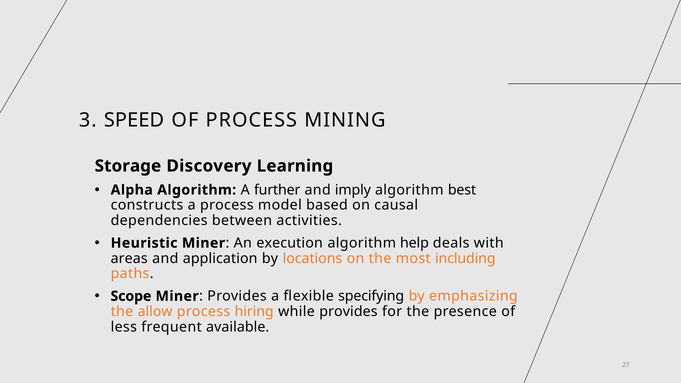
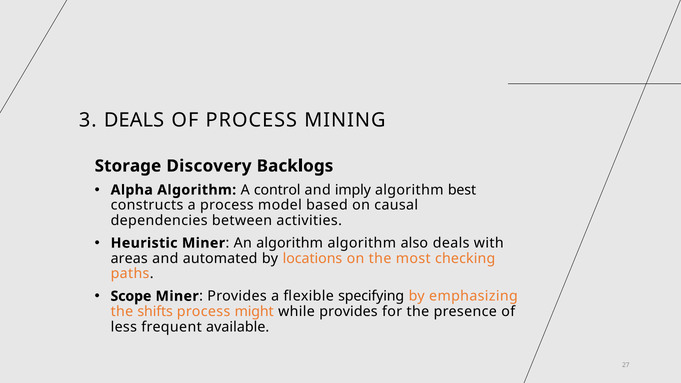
3 SPEED: SPEED -> DEALS (134, 120)
Learning: Learning -> Backlogs (295, 166)
further: further -> control (277, 190)
An execution: execution -> algorithm (290, 243)
help: help -> also (414, 243)
application: application -> automated (220, 258)
including: including -> checking (465, 258)
allow: allow -> shifts (155, 312)
hiring: hiring -> might (254, 312)
